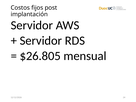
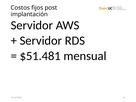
$26.805: $26.805 -> $51.481 (40, 56)
